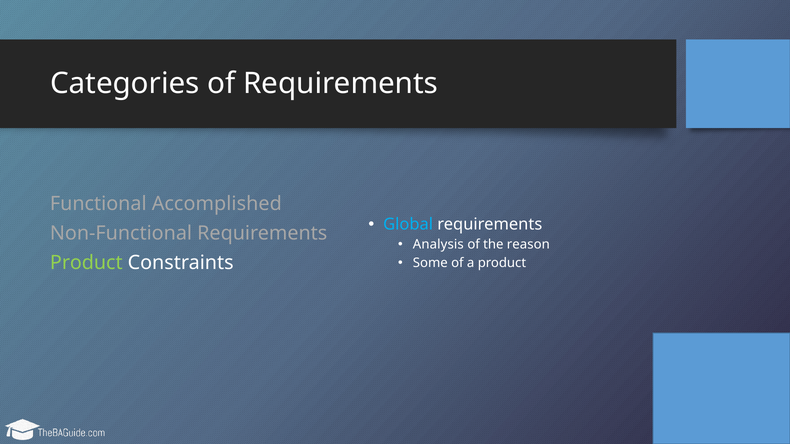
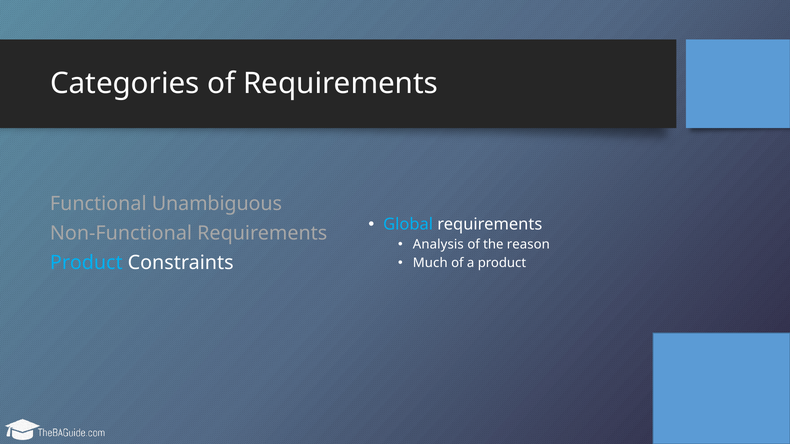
Accomplished: Accomplished -> Unambiguous (217, 204)
Some: Some -> Much (430, 263)
Product colour: light green -> light blue (86, 263)
